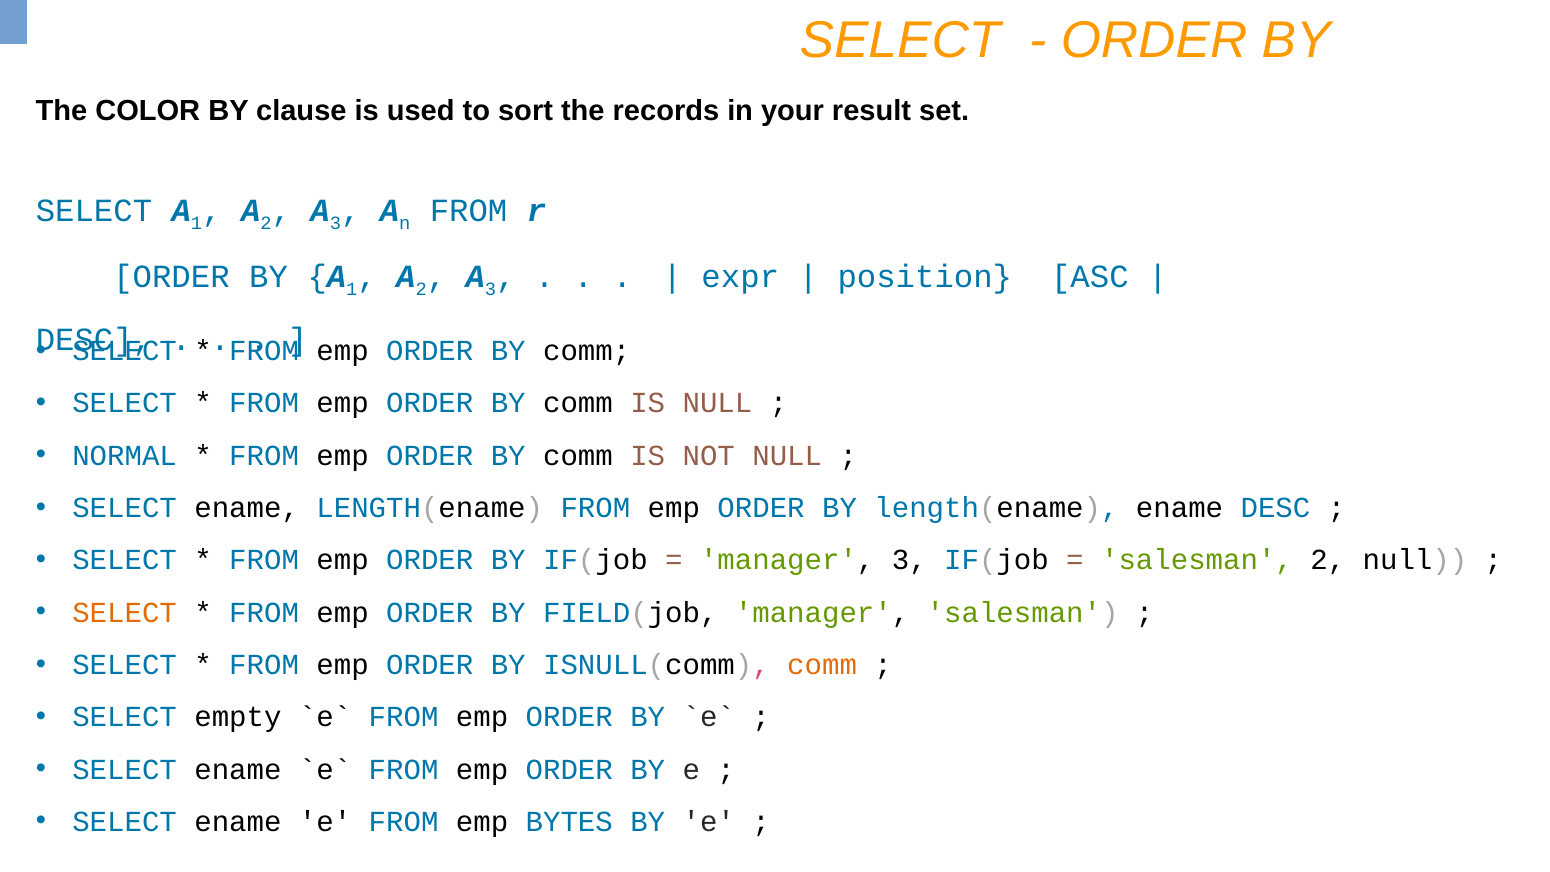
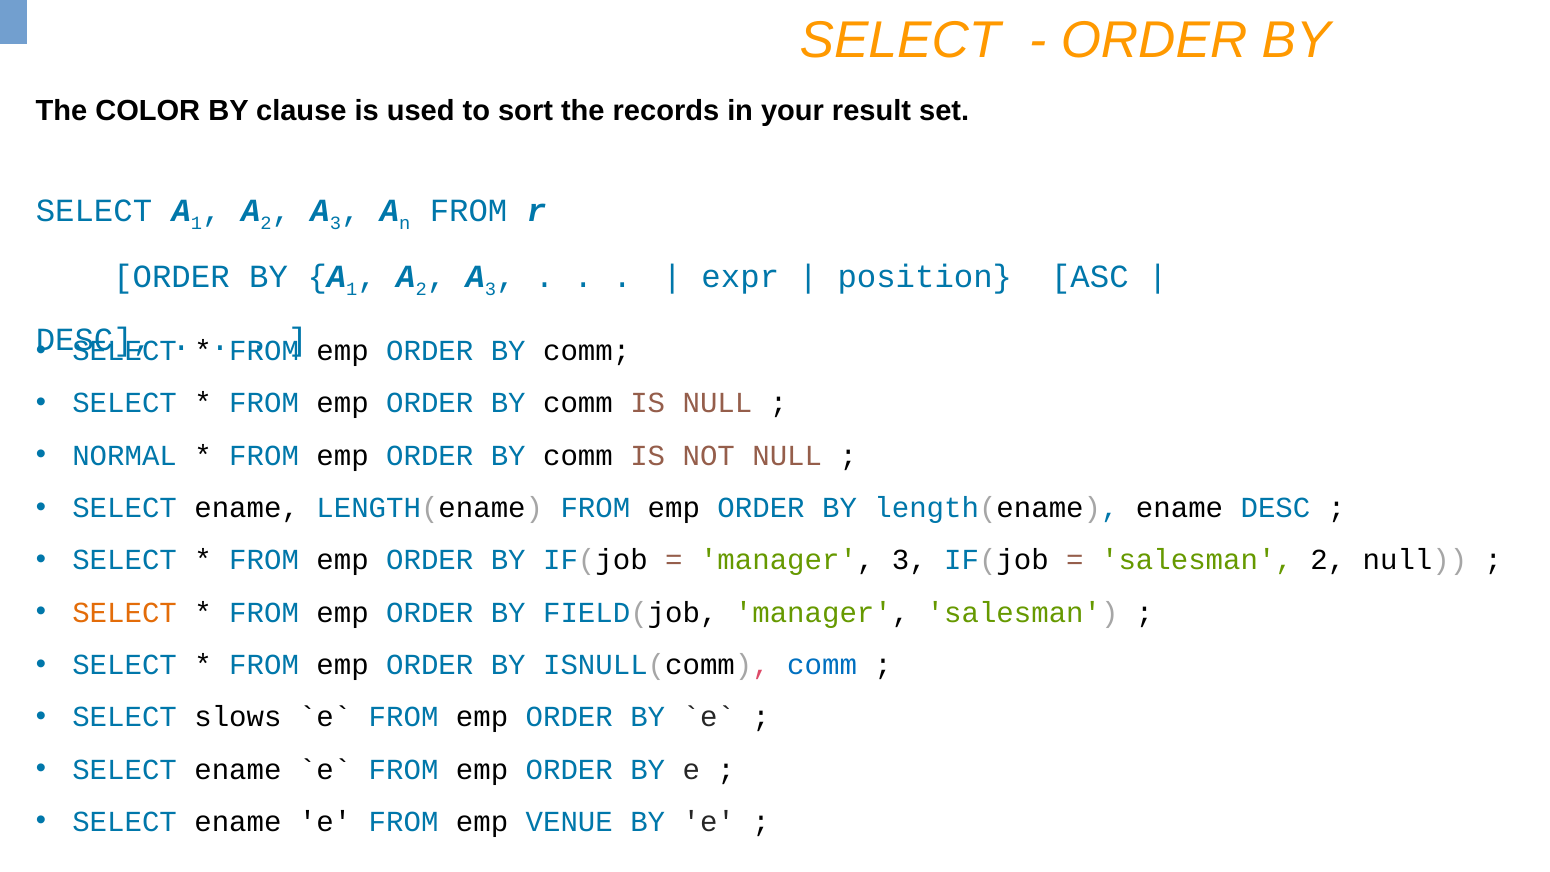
comm colour: orange -> blue (822, 665)
empty: empty -> slows (238, 717)
BYTES: BYTES -> VENUE (569, 822)
